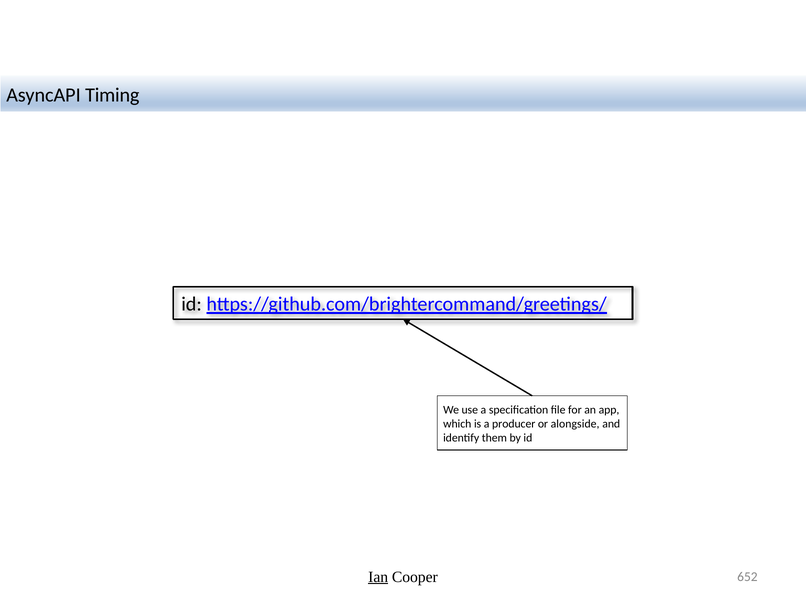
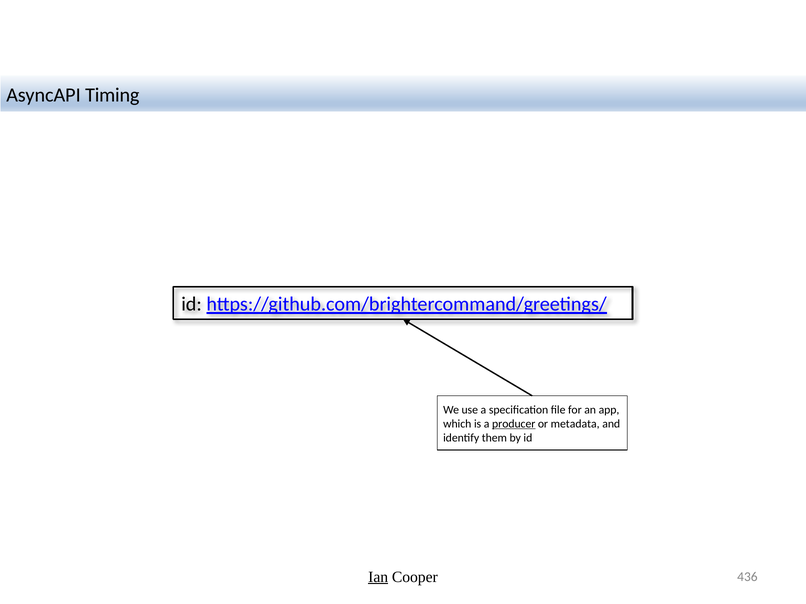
producer underline: none -> present (514, 424)
alongside: alongside -> metadata (575, 424)
652: 652 -> 436 (747, 577)
